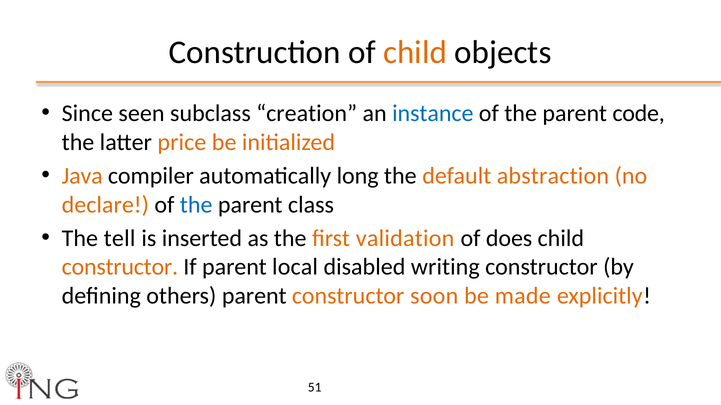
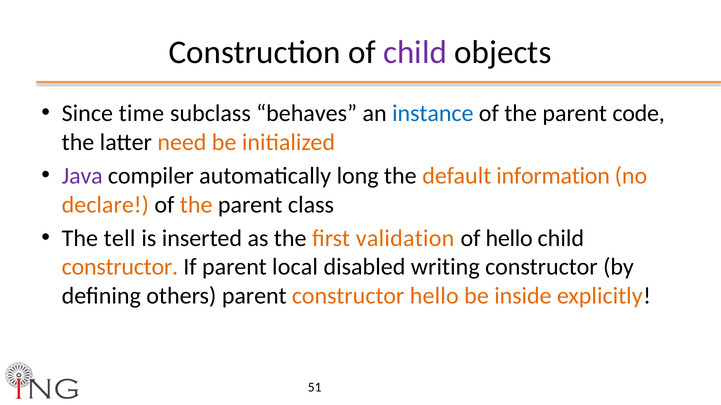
child colour: orange -> purple (415, 52)
seen: seen -> time (141, 113)
creation: creation -> behaves (307, 113)
price: price -> need (182, 142)
Java colour: orange -> purple (82, 176)
abstraction: abstraction -> information (553, 176)
the colour: blue -> orange (196, 205)
of does: does -> hello (509, 239)
constructor soon: soon -> hello (434, 296)
made: made -> inside (523, 296)
